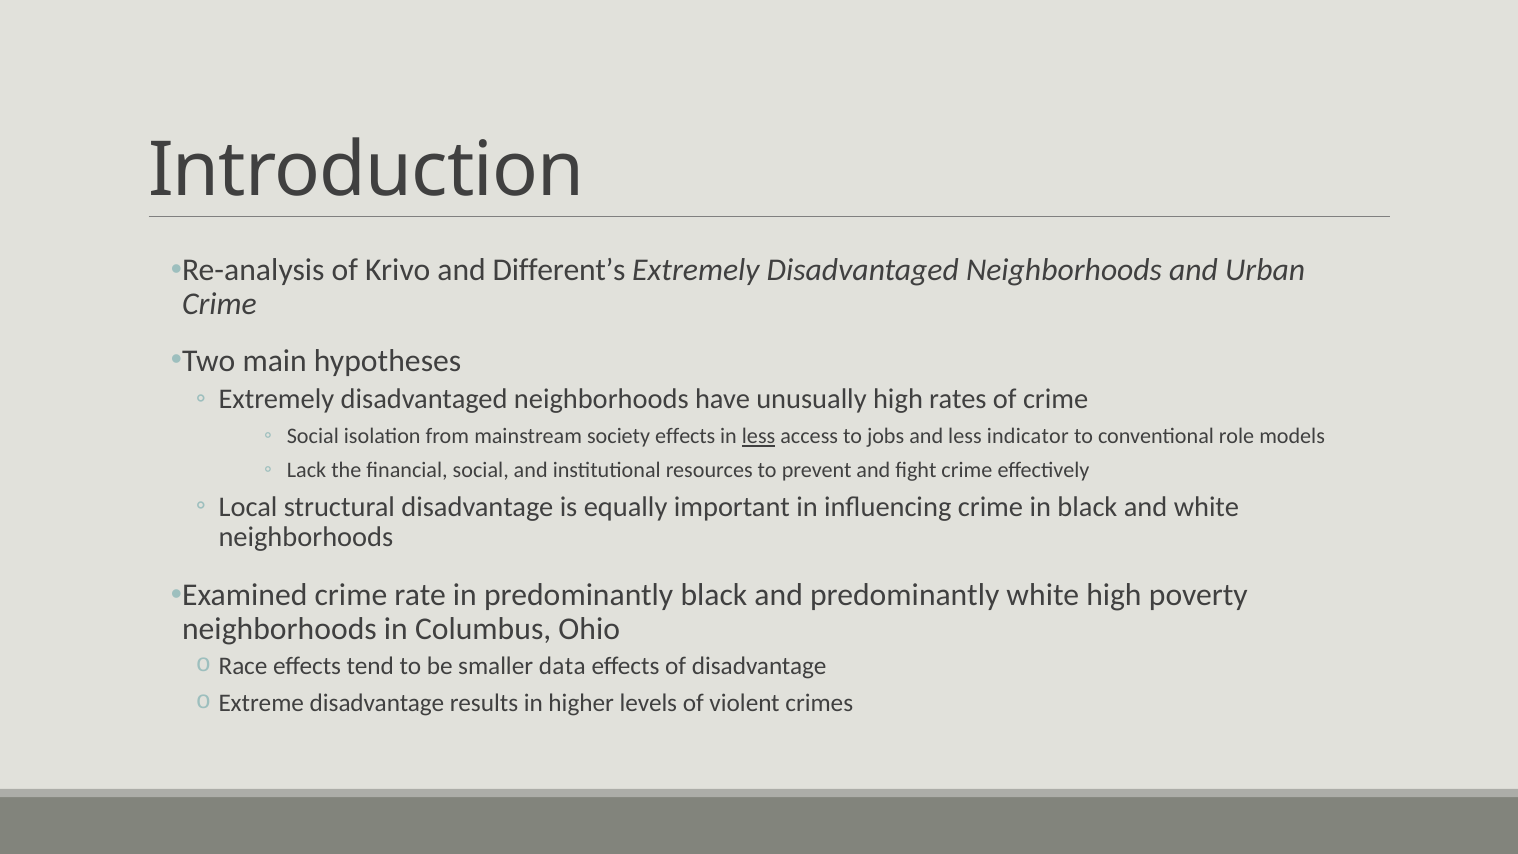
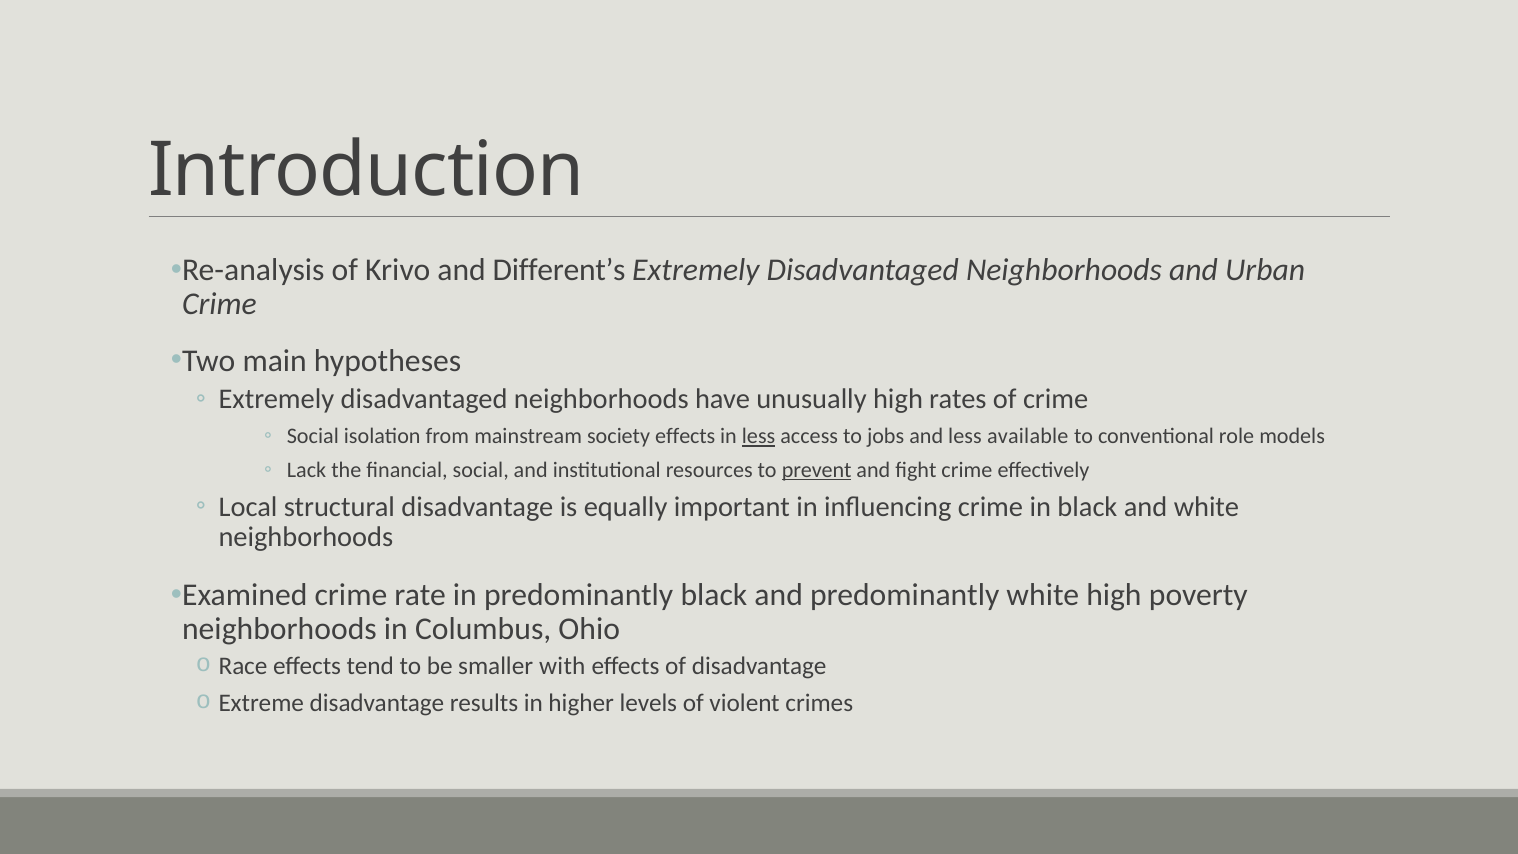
indicator: indicator -> available (1028, 436)
prevent underline: none -> present (817, 470)
data: data -> with (562, 666)
